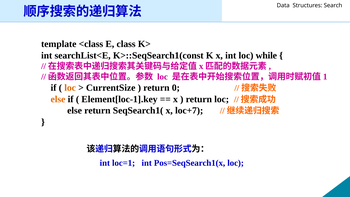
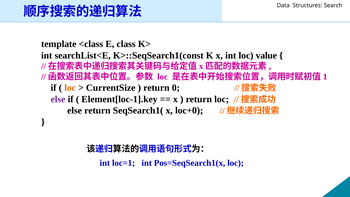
while: while -> value (266, 55)
else colour: orange -> purple (58, 99)
loc+7: loc+7 -> loc+0 (189, 111)
